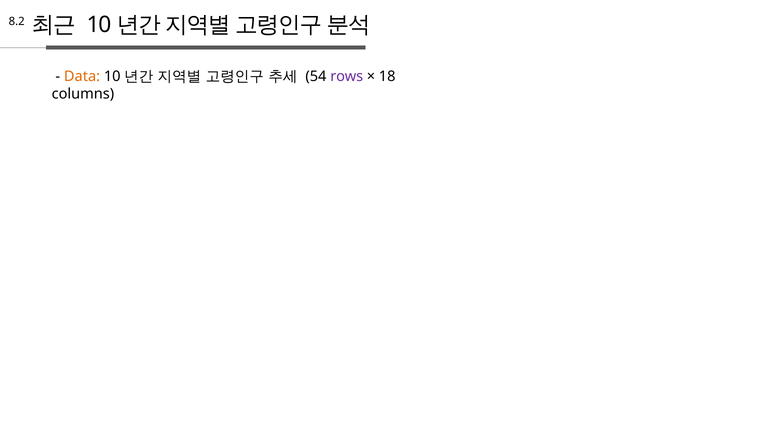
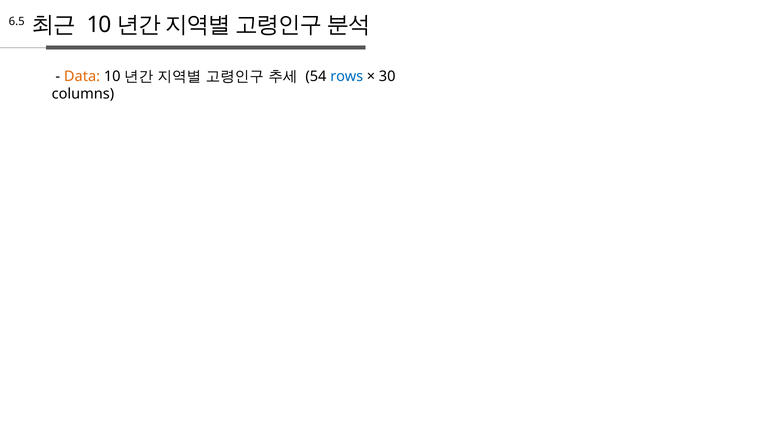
8.2: 8.2 -> 6.5 (17, 22)
rows colour: purple -> blue (347, 76)
18: 18 -> 30 (387, 76)
